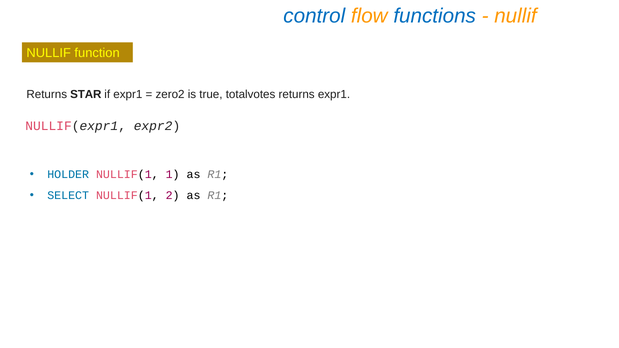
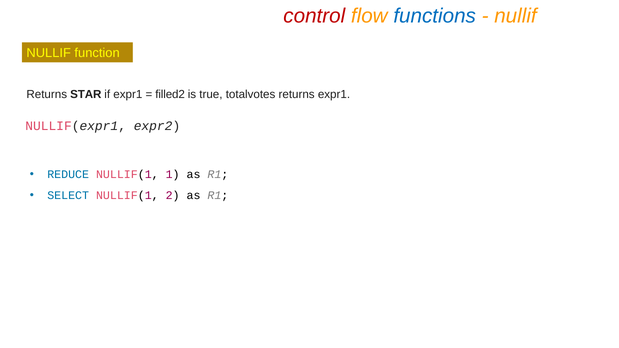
control colour: blue -> red (314, 16)
zero2: zero2 -> filled2 (170, 94)
HOLDER: HOLDER -> REDUCE (68, 175)
